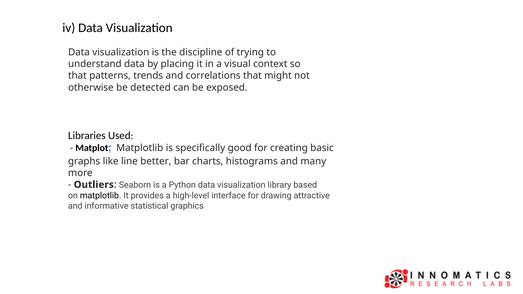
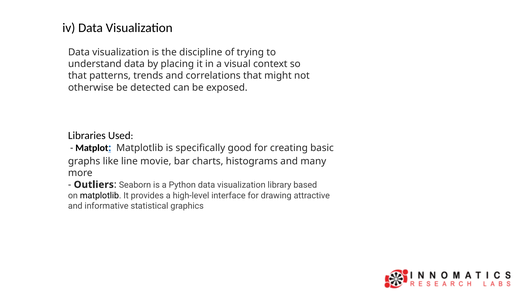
better: better -> movie (156, 161)
